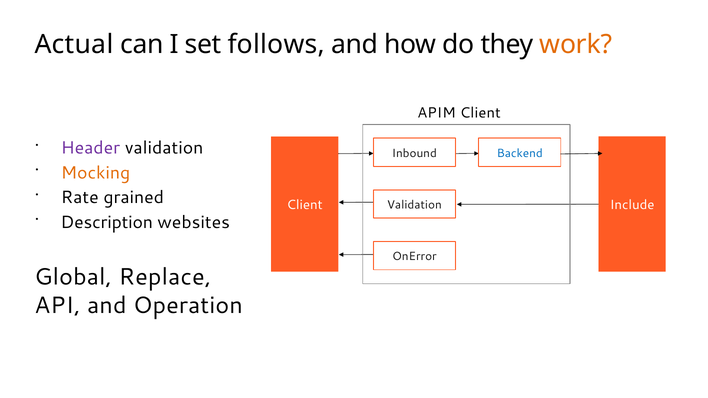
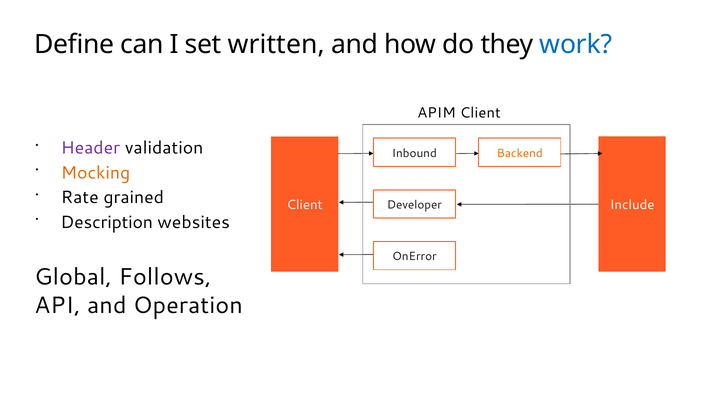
Actual: Actual -> Define (74, 44)
follows: follows -> written (276, 44)
work colour: orange -> blue (576, 44)
Backend colour: blue -> orange (520, 153)
Validation: Validation -> Developer (414, 205)
Replace: Replace -> Follows (165, 277)
